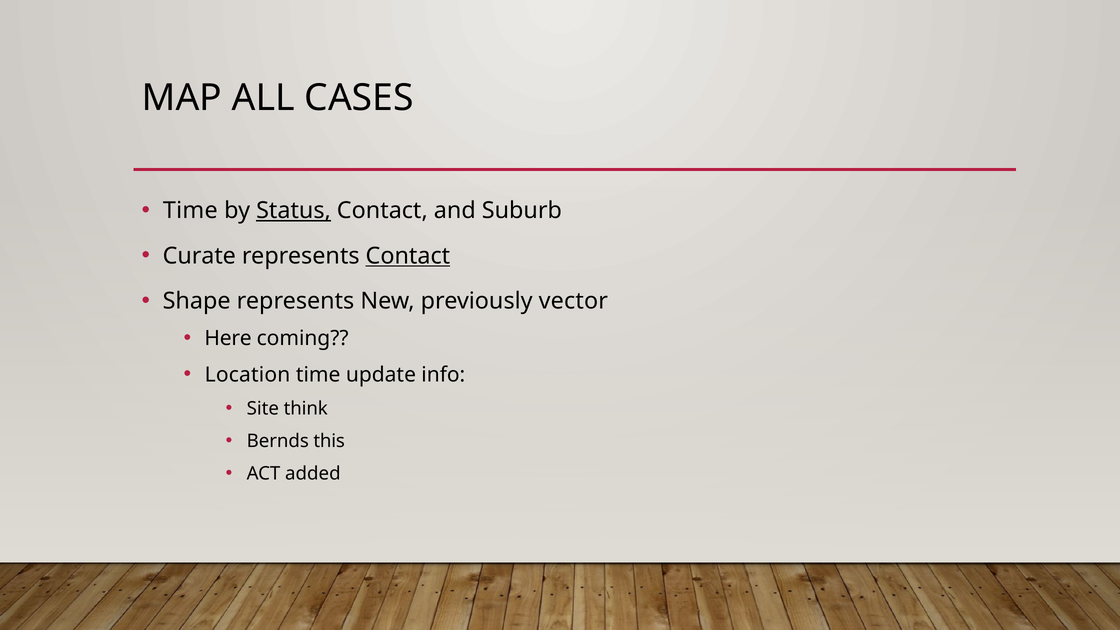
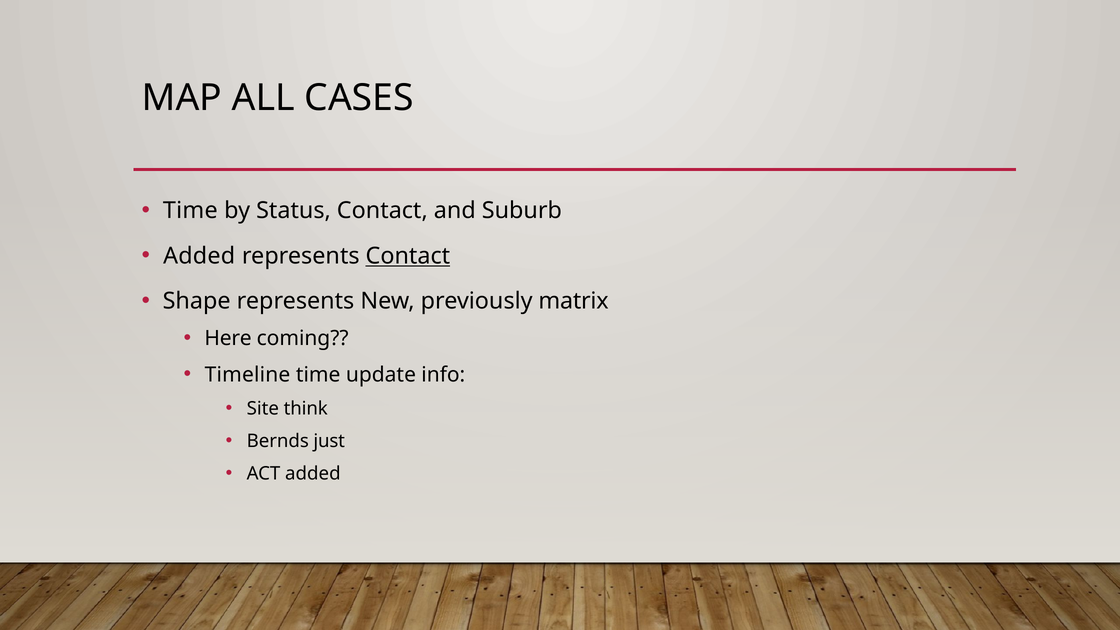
Status underline: present -> none (293, 211)
Curate: Curate -> Added (199, 256)
vector: vector -> matrix (574, 301)
Location: Location -> Timeline (248, 375)
this: this -> just (329, 441)
